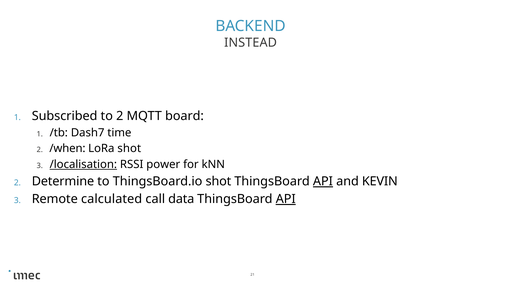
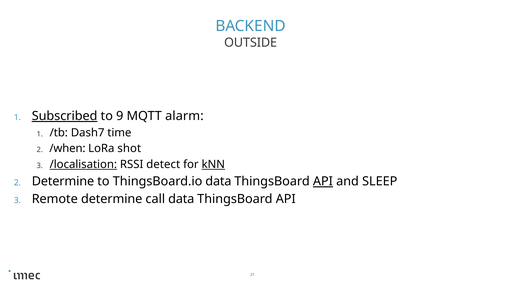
INSTEAD: INSTEAD -> OUTSIDE (251, 43)
Subscribed underline: none -> present (65, 116)
to 2: 2 -> 9 (120, 116)
board: board -> alarm (184, 116)
power: power -> detect (163, 164)
kNN underline: none -> present (213, 164)
ThingsBoard.io shot: shot -> data (218, 181)
KEVIN: KEVIN -> SLEEP (380, 181)
Remote calculated: calculated -> determine (112, 199)
API underline: present -> none (286, 199)
